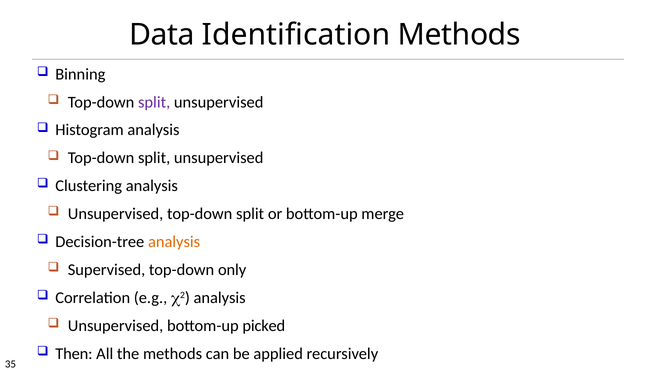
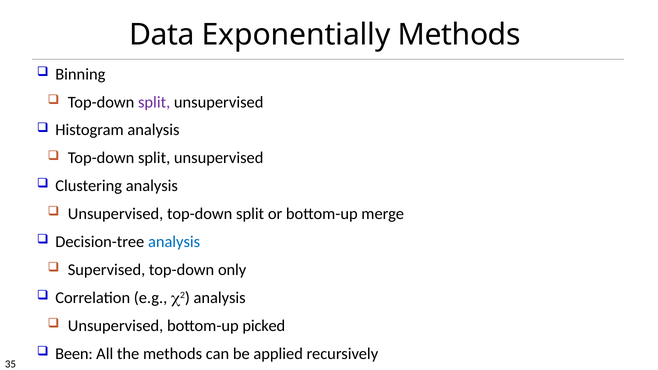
Identification: Identification -> Exponentially (296, 35)
analysis colour: orange -> blue (174, 242)
Then: Then -> Been (74, 354)
